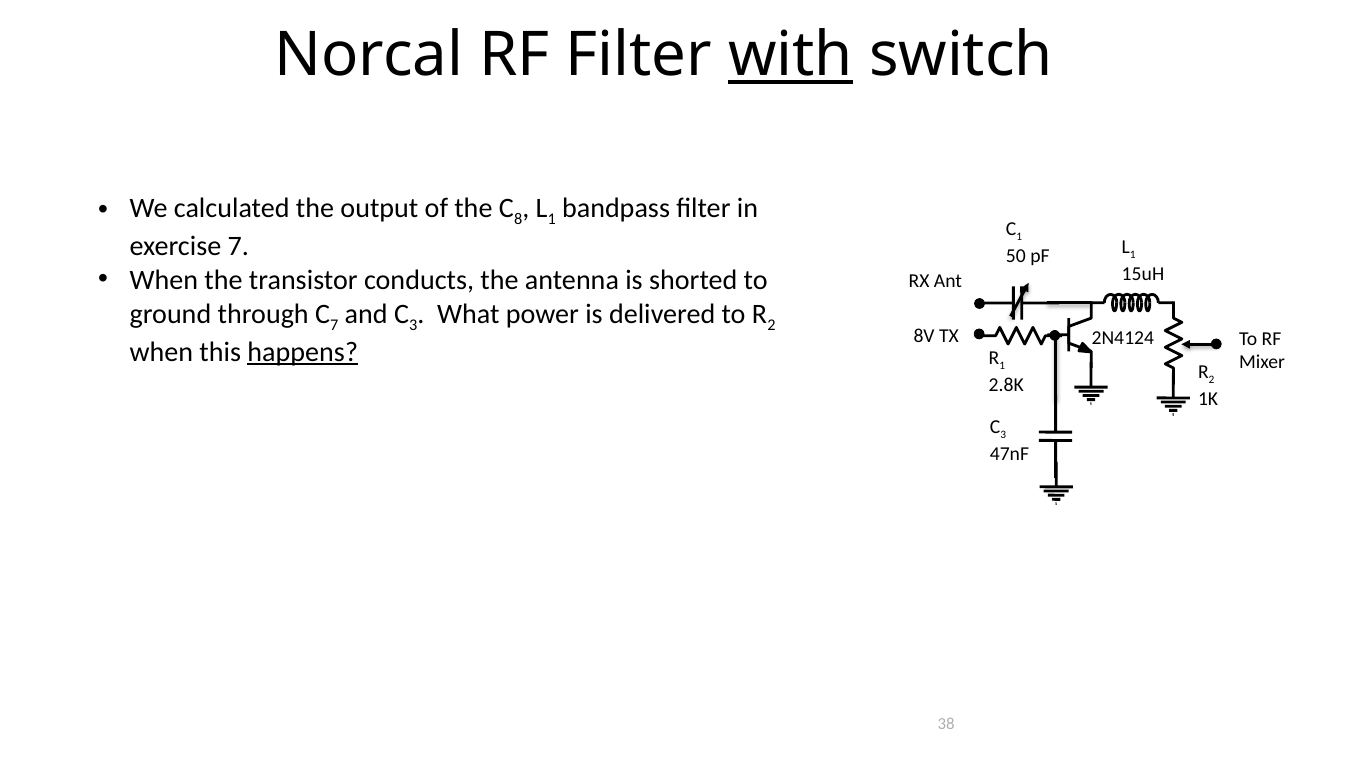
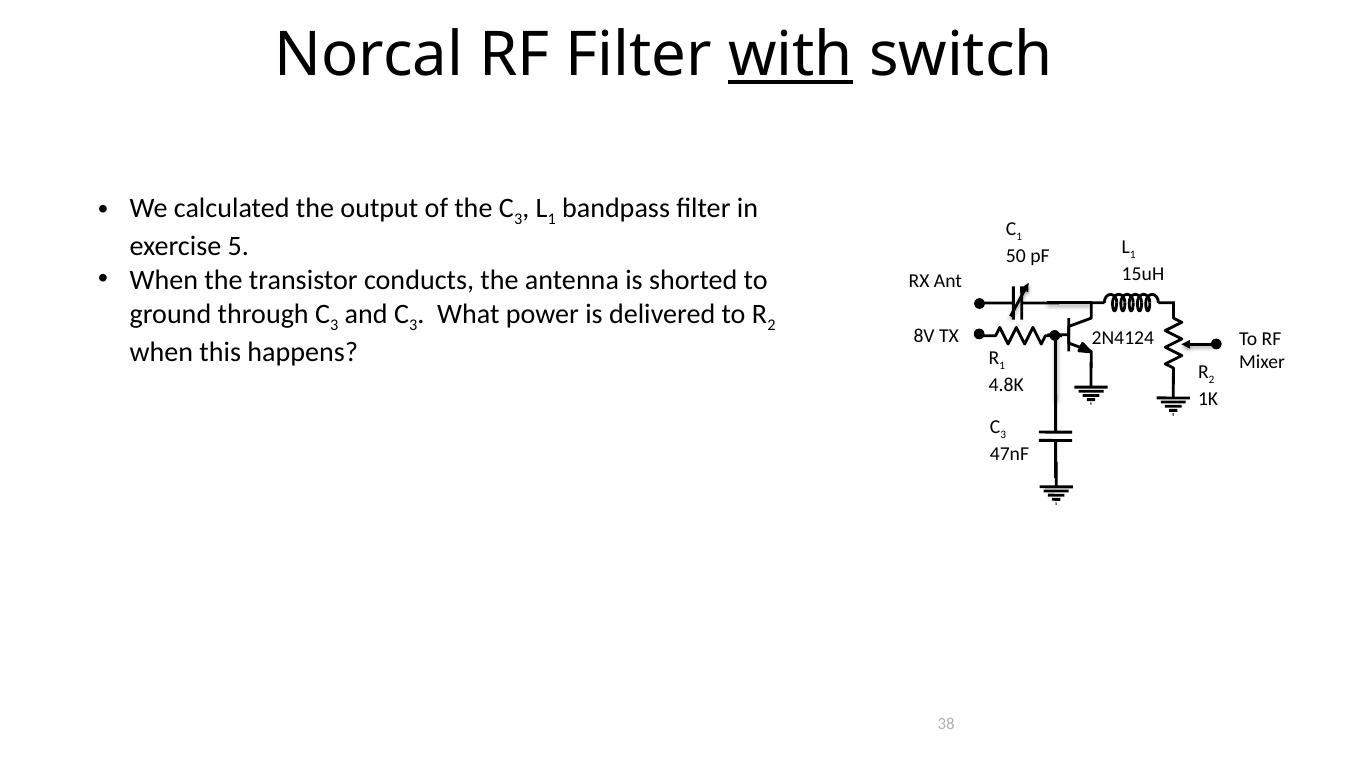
8: 8 -> 3 (518, 219)
exercise 7: 7 -> 5 (238, 246)
7: 7 -> 3 (334, 325)
happens underline: present -> none (303, 352)
2.8K: 2.8K -> 4.8K (1006, 384)
